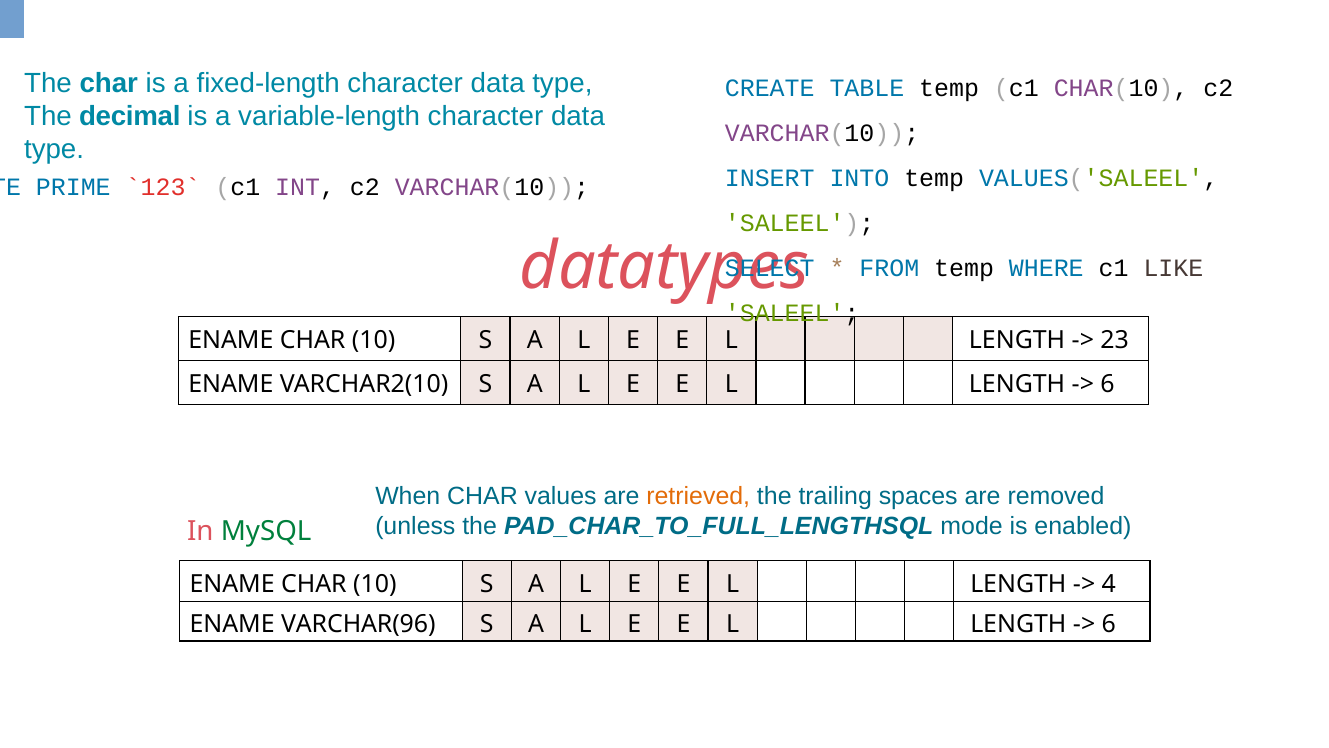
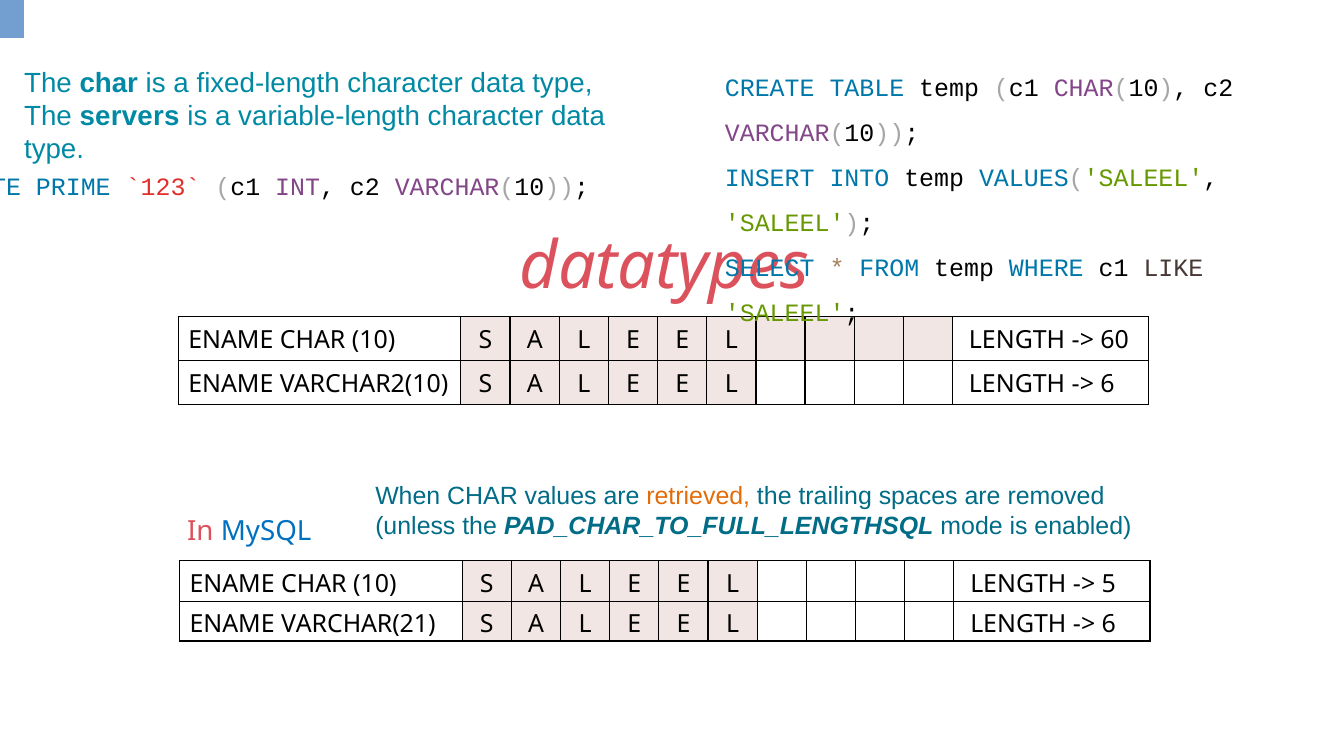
decimal: decimal -> servers (130, 116)
23: 23 -> 60 (1115, 340)
MySQL colour: green -> blue (266, 531)
4: 4 -> 5 (1109, 584)
VARCHAR(96: VARCHAR(96 -> VARCHAR(21 (358, 624)
